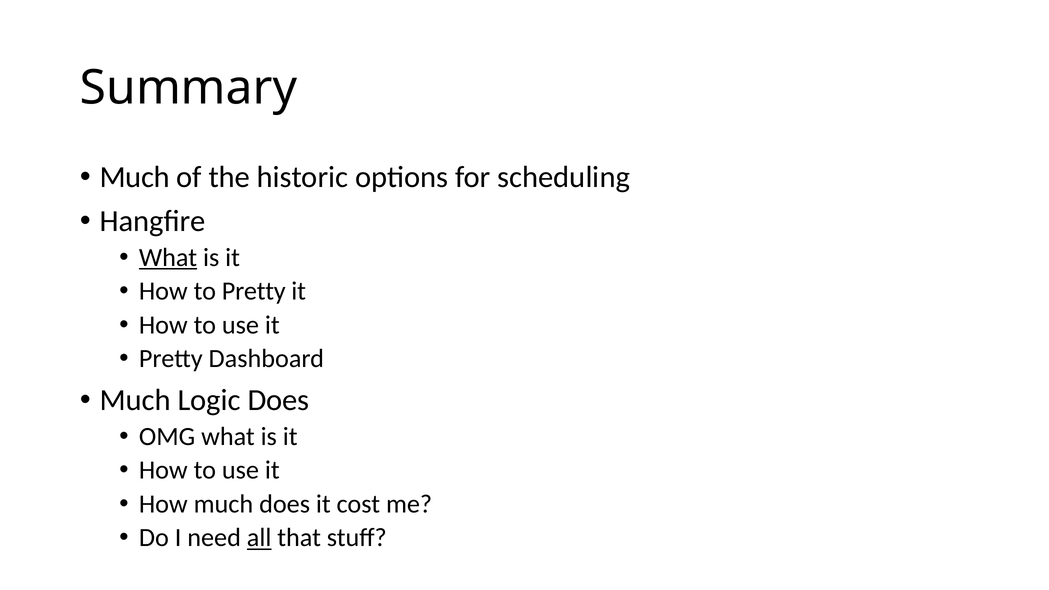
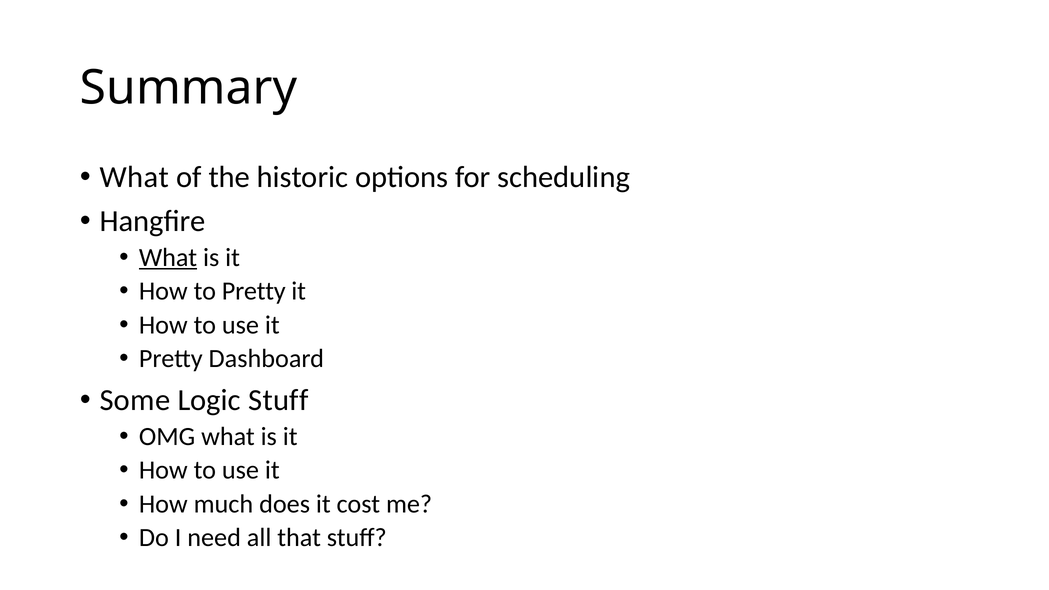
Much: Much -> What (134, 177)
Much: Much -> Some (135, 400)
Logic Does: Does -> Stuff (278, 400)
all underline: present -> none (259, 538)
